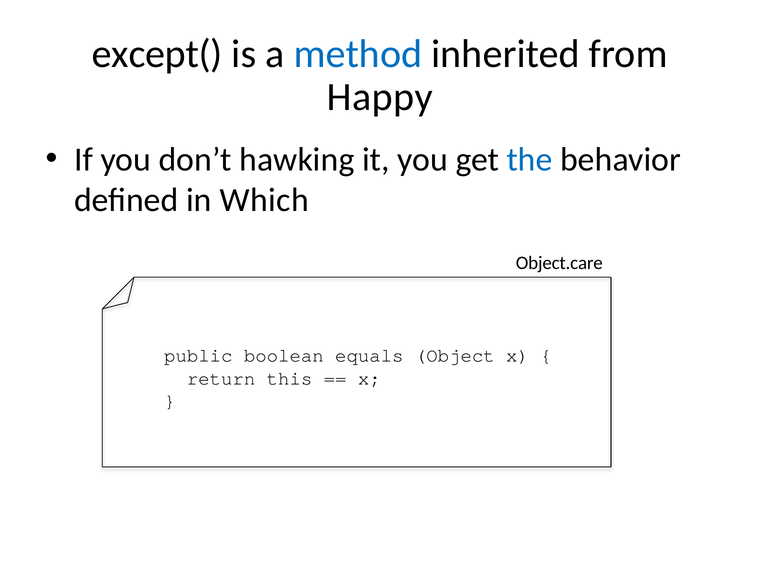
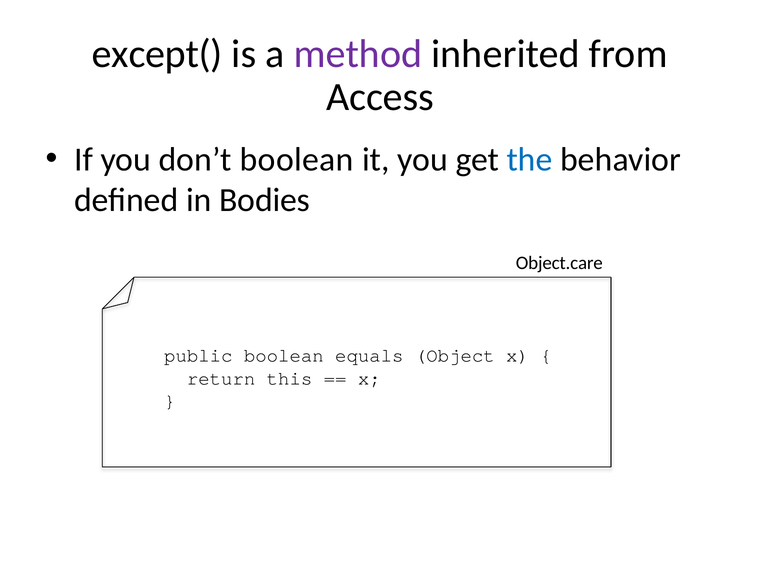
method colour: blue -> purple (358, 54)
Happy: Happy -> Access (380, 97)
don’t hawking: hawking -> boolean (297, 159)
Which: Which -> Bodies (265, 200)
